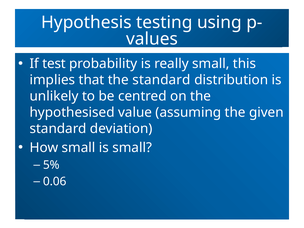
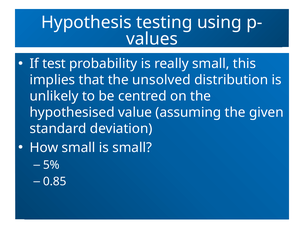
the standard: standard -> unsolved (161, 80)
0.06: 0.06 -> 0.85 (55, 182)
